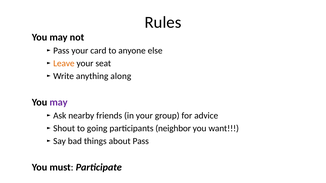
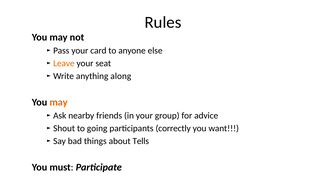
may colour: purple -> orange (59, 102)
neighbor: neighbor -> correctly (173, 129)
about Pass: Pass -> Tells (141, 141)
